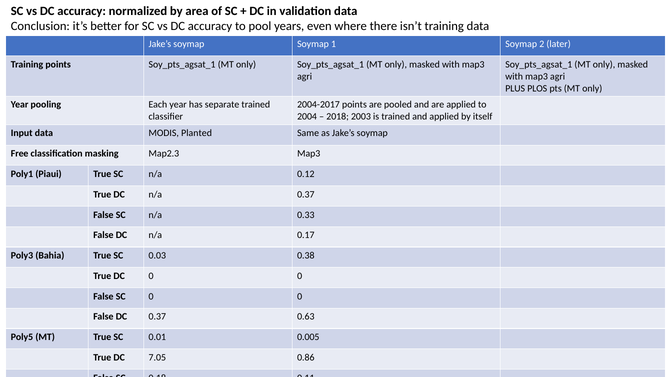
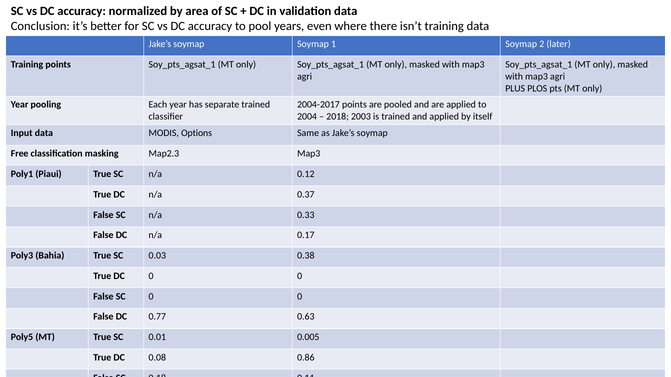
Planted: Planted -> Options (197, 133)
DC 0.37: 0.37 -> 0.77 (157, 317)
7.05: 7.05 -> 0.08 (157, 358)
